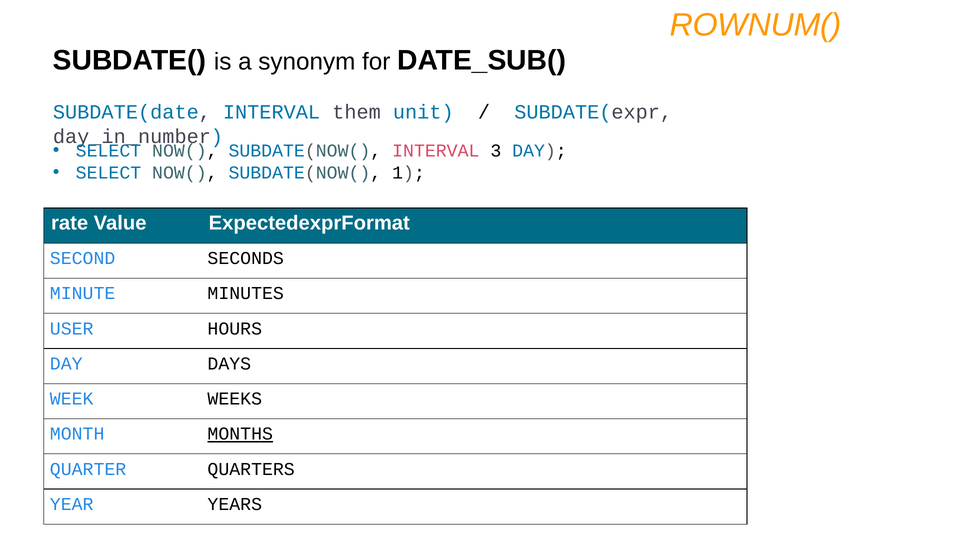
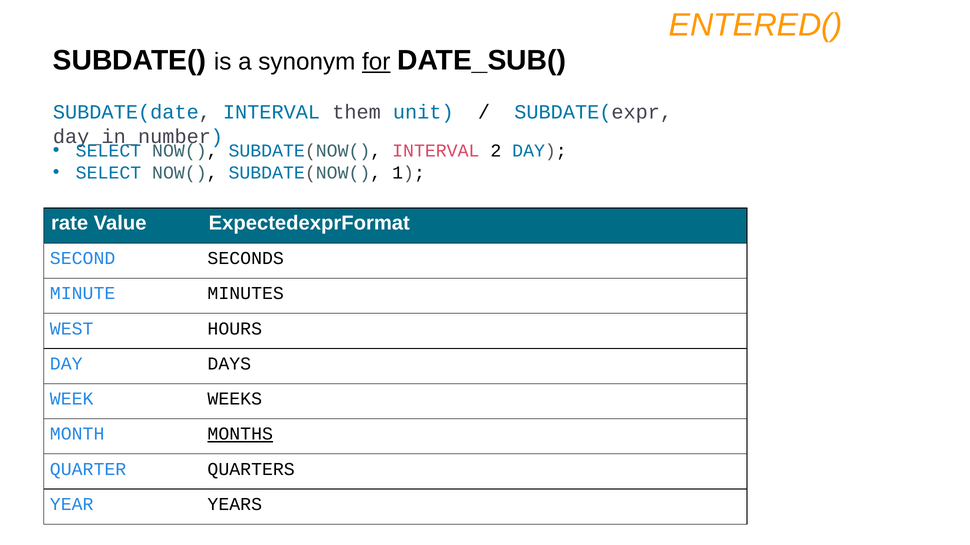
ROWNUM(: ROWNUM( -> ENTERED( (756, 25)
for underline: none -> present (376, 62)
3: 3 -> 2 (496, 151)
USER: USER -> WEST (72, 329)
